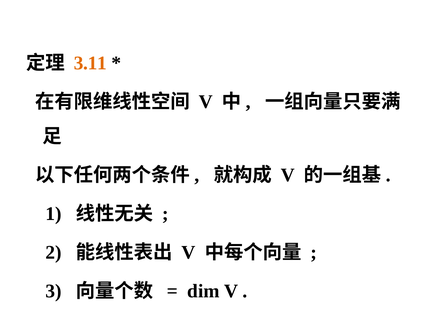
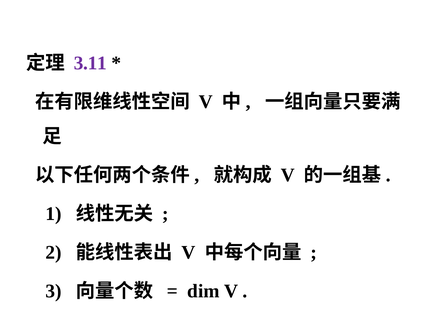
3.11 colour: orange -> purple (90, 63)
